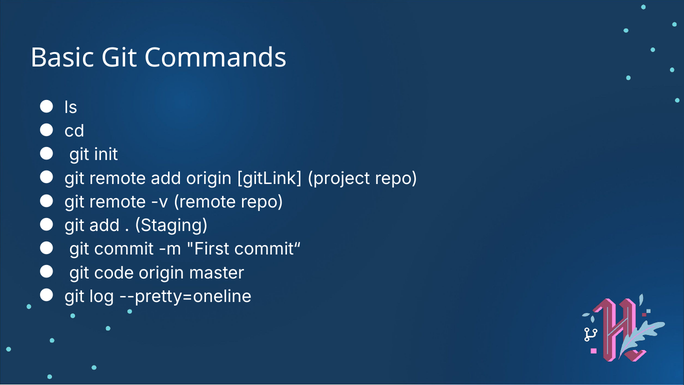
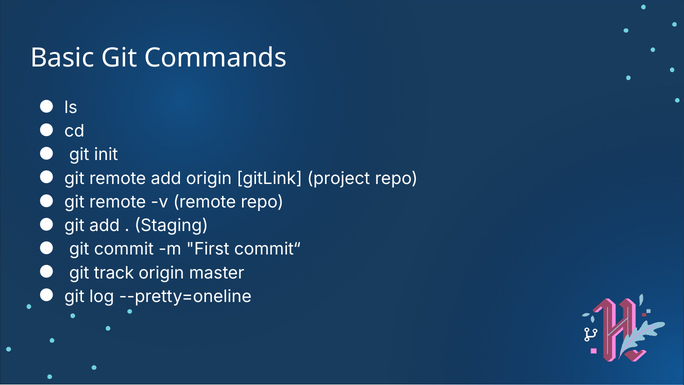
code: code -> track (114, 273)
